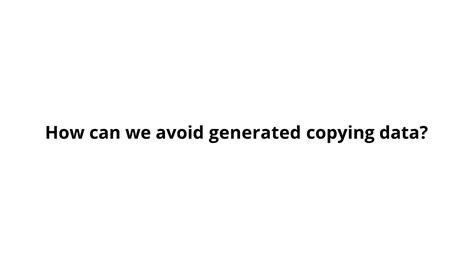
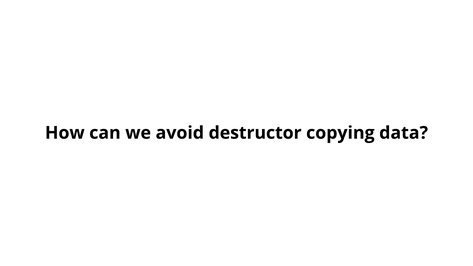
generated: generated -> destructor (255, 133)
